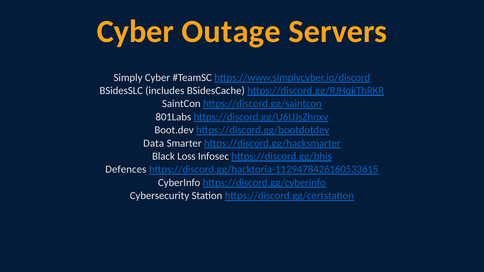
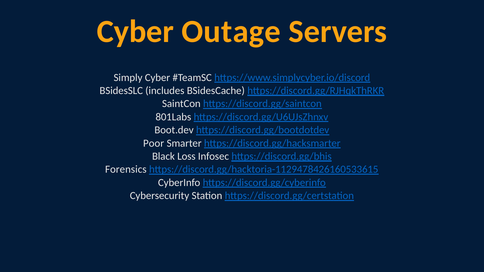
Data: Data -> Poor (154, 143)
Defences: Defences -> Forensics (126, 170)
